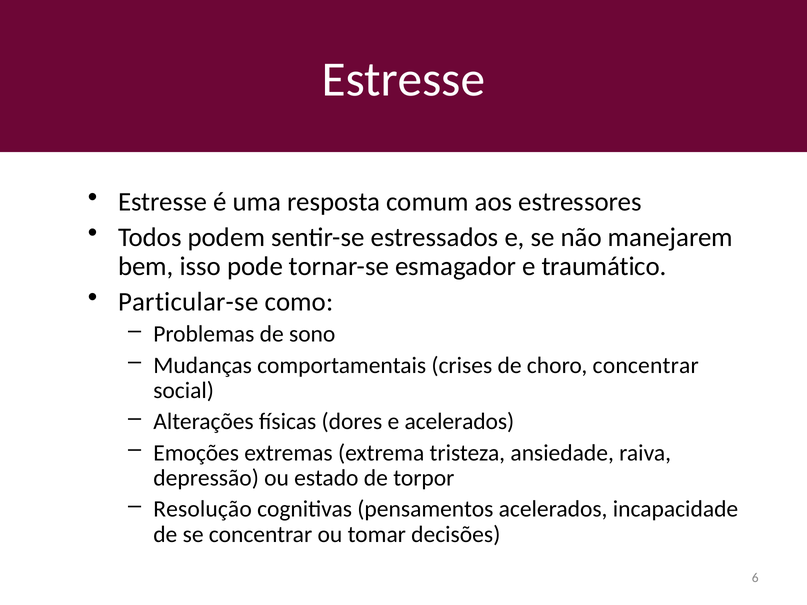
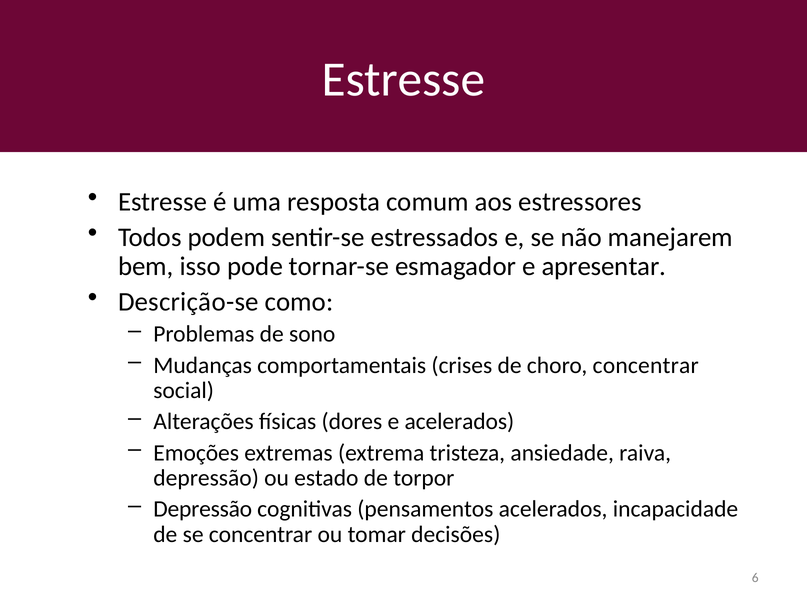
traumático: traumático -> apresentar (604, 266)
Particular-se: Particular-se -> Descrição-se (188, 302)
Resolução: Resolução -> Depressão (203, 509)
